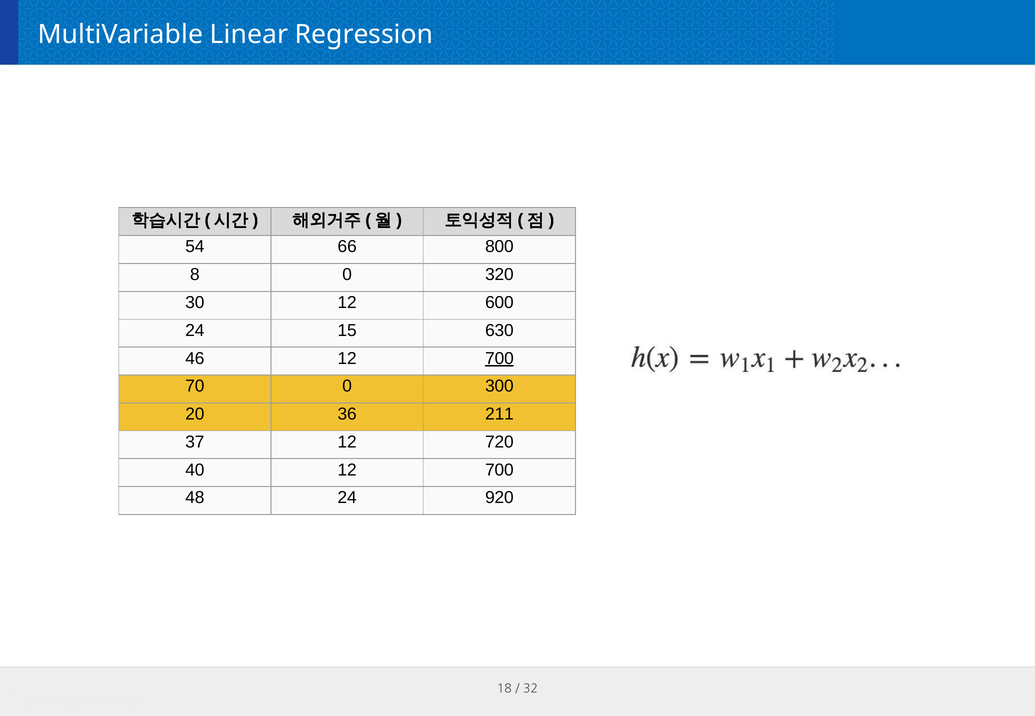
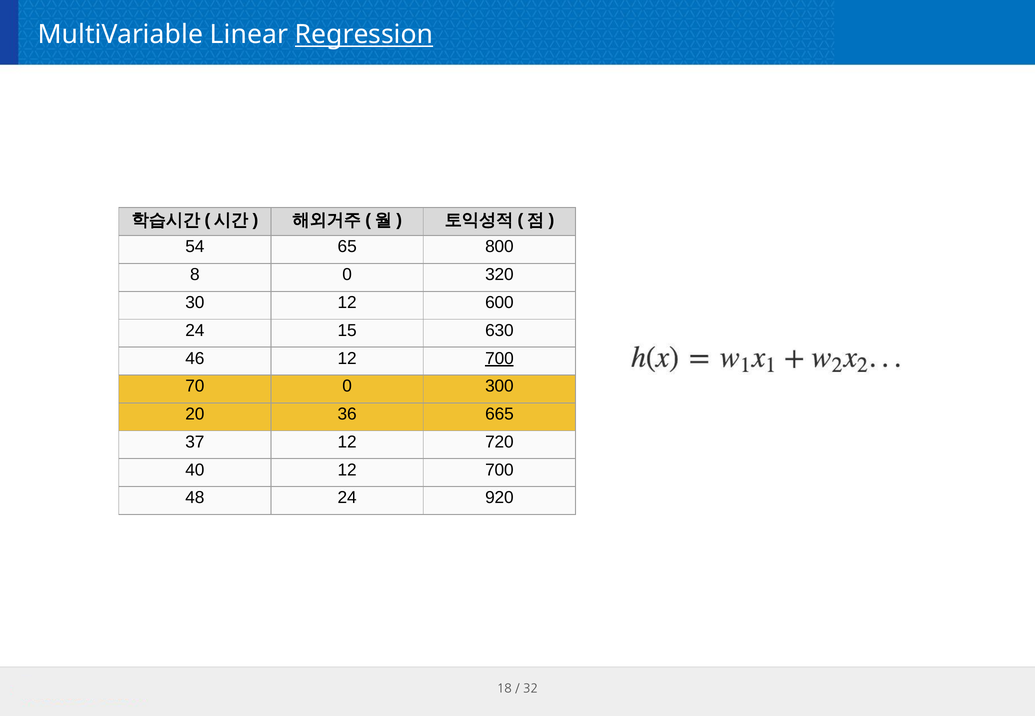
Regression underline: none -> present (364, 35)
66: 66 -> 65 (347, 247)
211: 211 -> 665 (499, 414)
